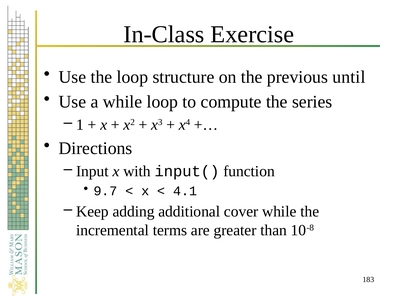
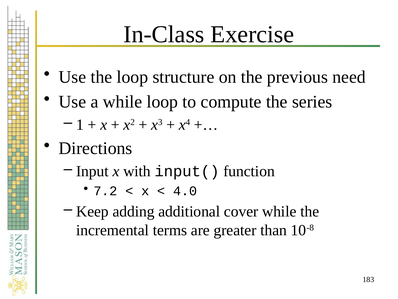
until: until -> need (349, 77)
9.7: 9.7 -> 7.2 (105, 191)
4.1: 4.1 -> 4.0 (185, 191)
